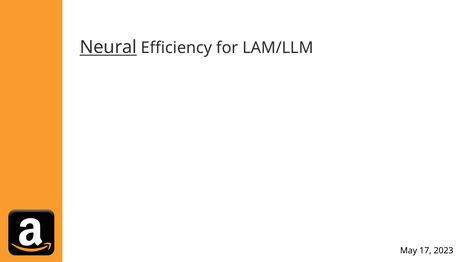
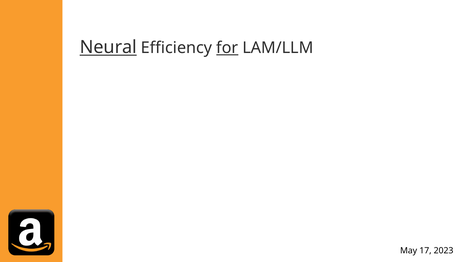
for underline: none -> present (227, 48)
